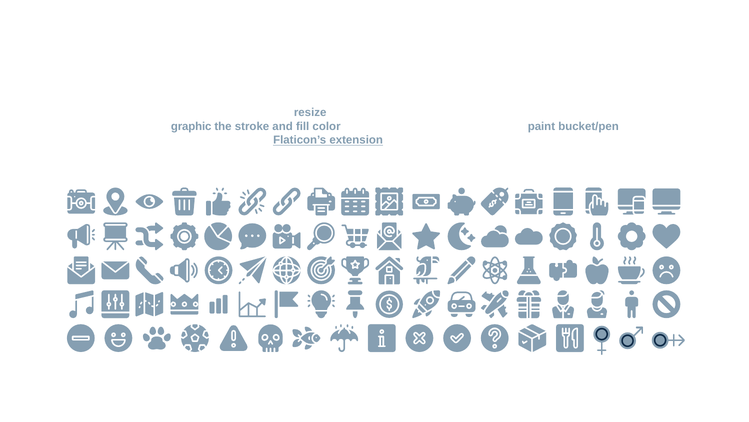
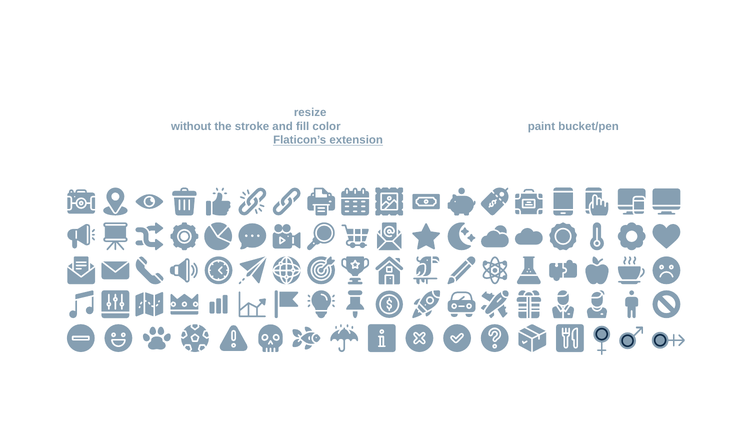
can graphic: graphic -> without (191, 126)
